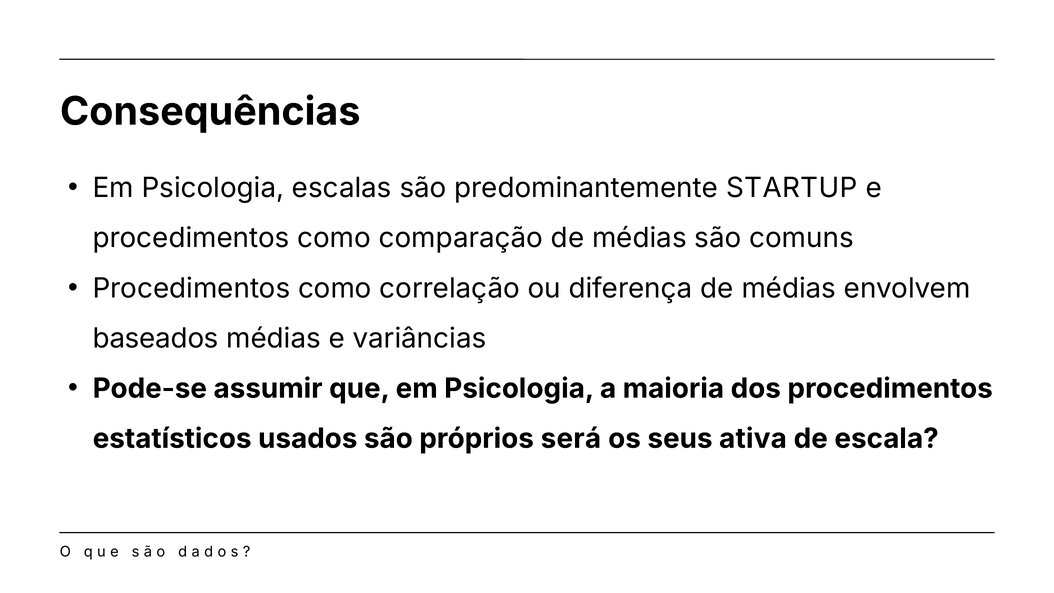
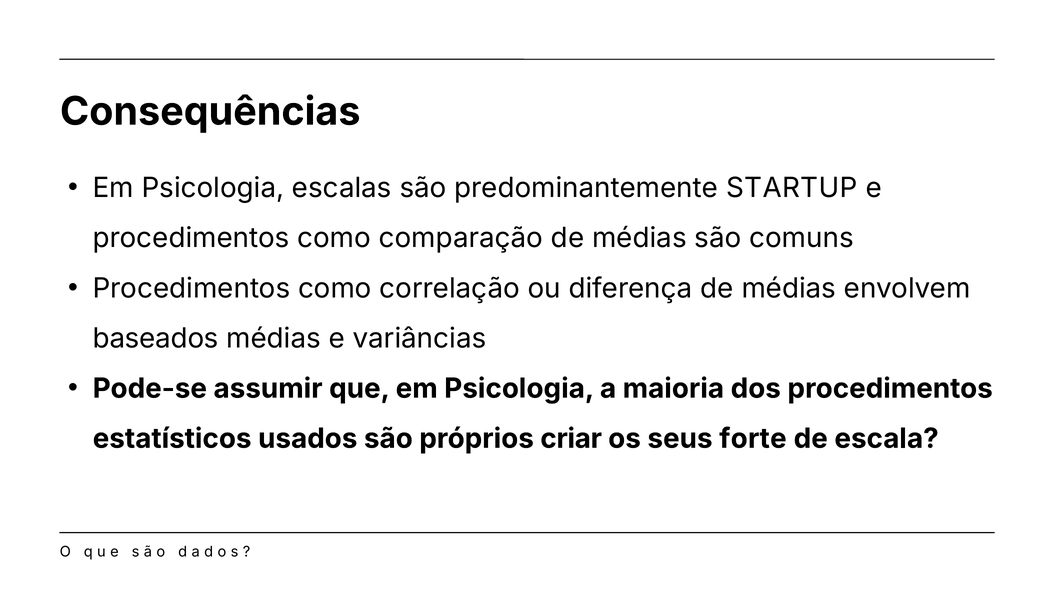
será: será -> criar (571, 439)
ativa: ativa -> forte (753, 439)
